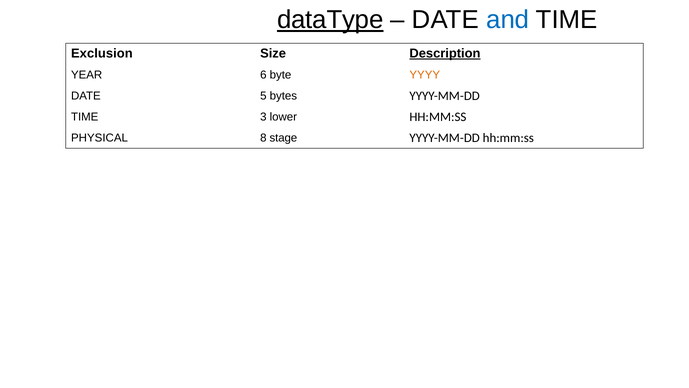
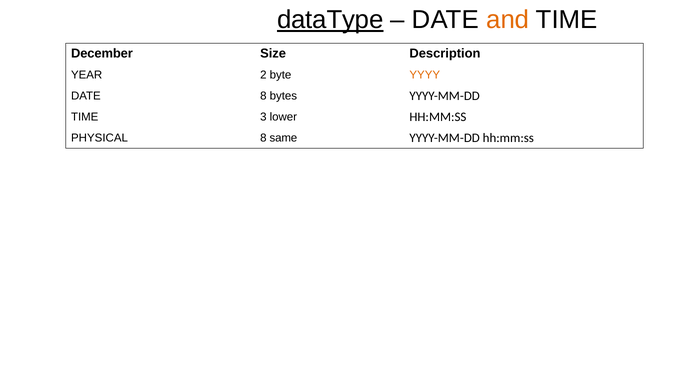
and colour: blue -> orange (508, 20)
Exclusion: Exclusion -> December (102, 53)
Description underline: present -> none (445, 53)
6: 6 -> 2 (263, 75)
DATE 5: 5 -> 8 (263, 96)
stage: stage -> same (283, 138)
